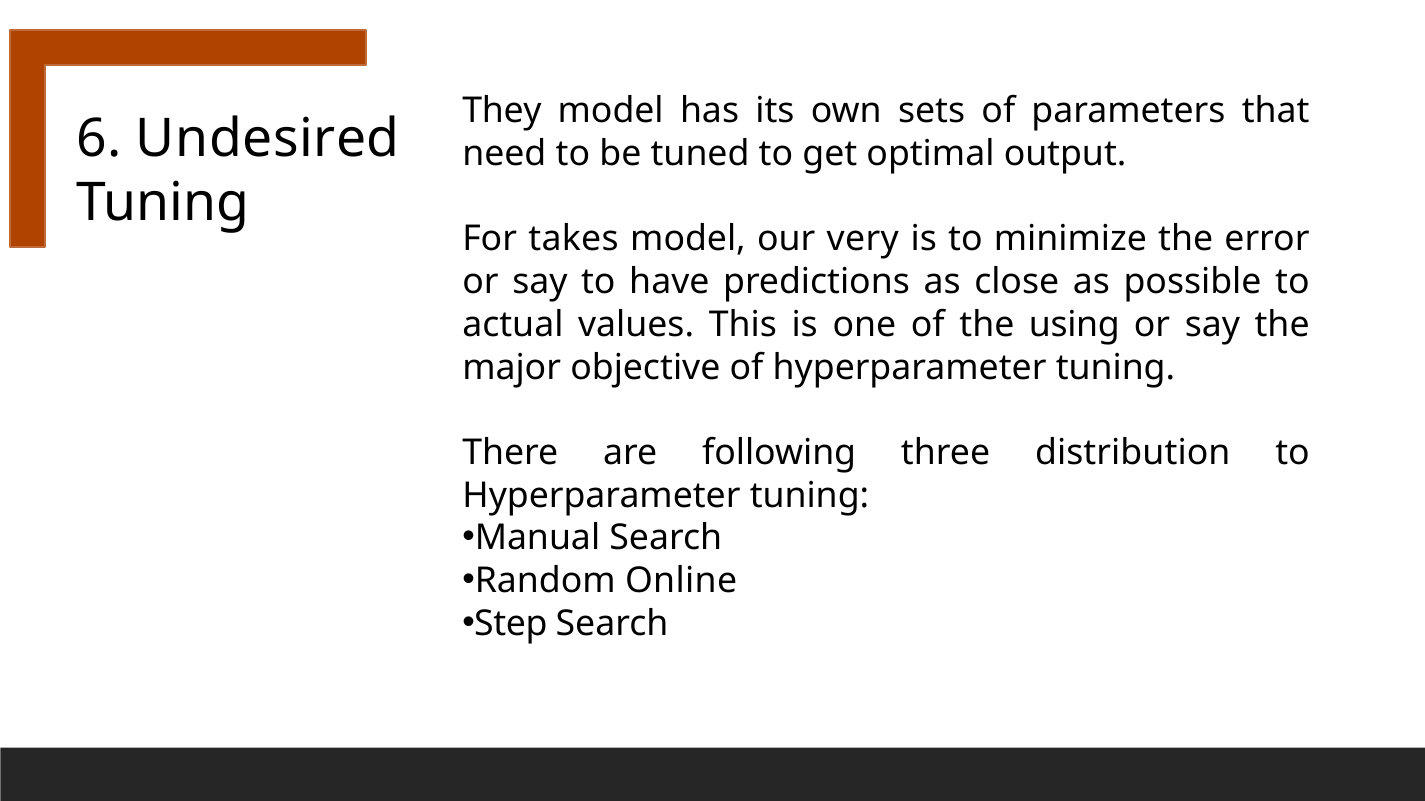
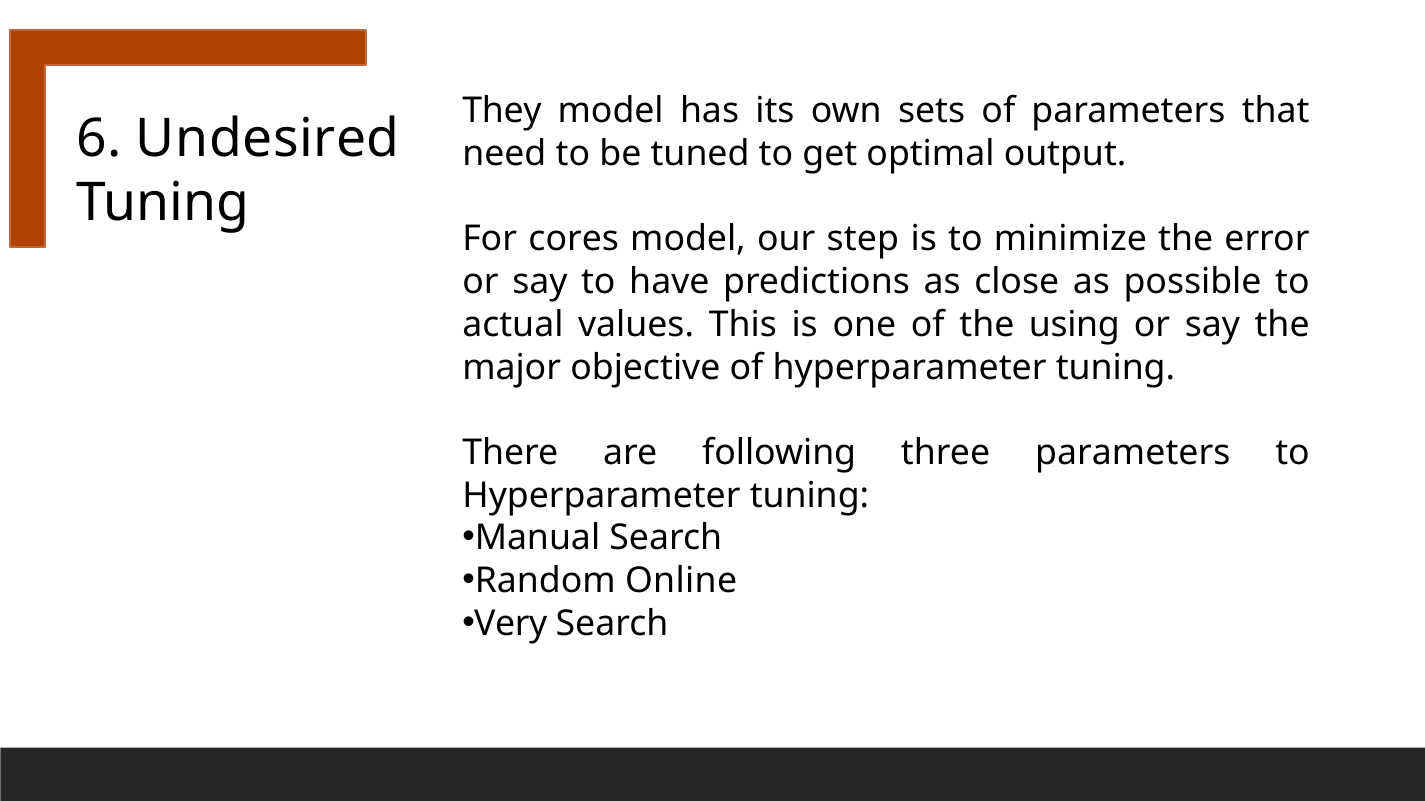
takes: takes -> cores (574, 239)
very: very -> step (863, 239)
three distribution: distribution -> parameters (1133, 453)
Step: Step -> Very (511, 624)
